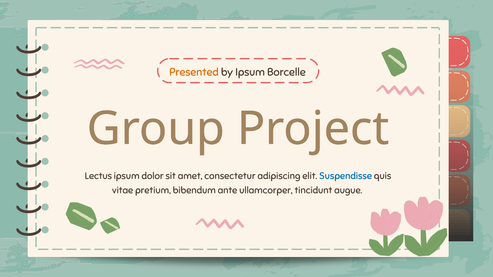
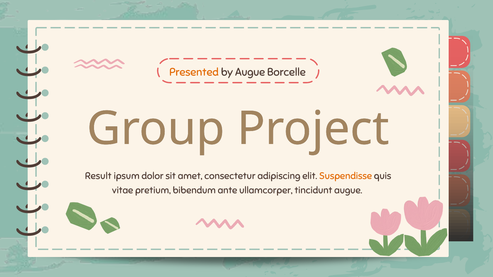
by Ipsum: Ipsum -> Augue (250, 72)
Lectus: Lectus -> Result (98, 176)
Suspendisse colour: blue -> orange (346, 176)
